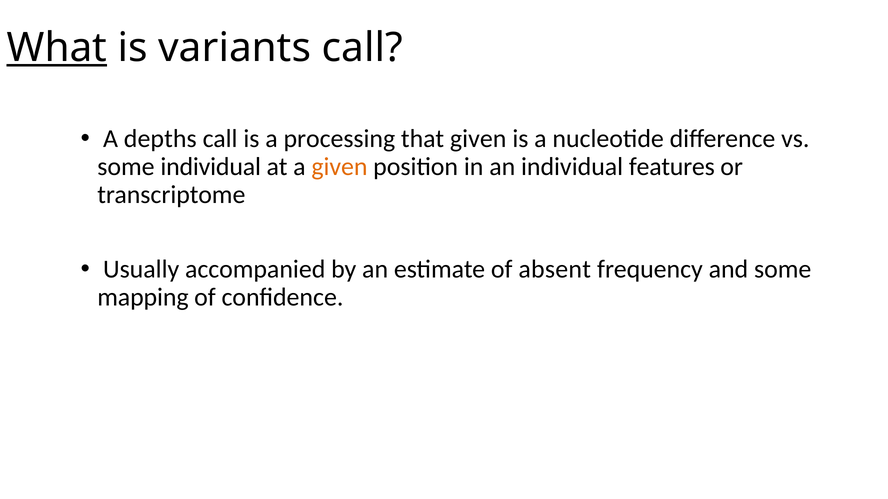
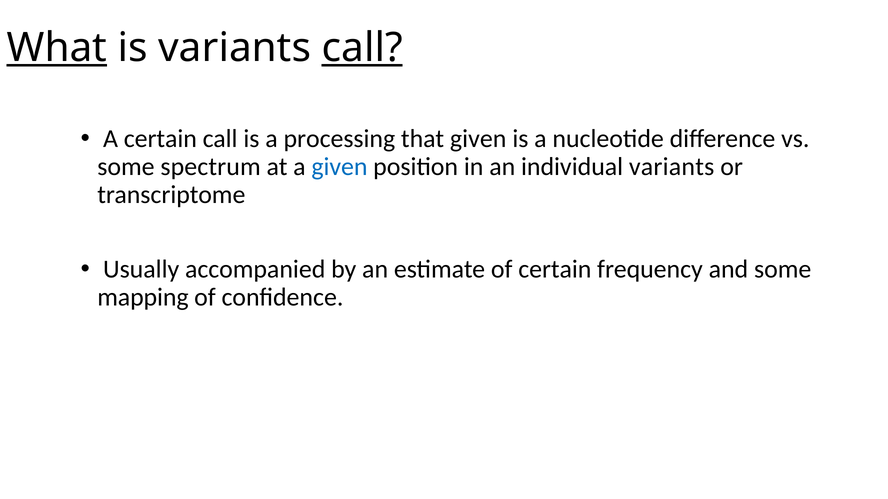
call underline: none -> present (362, 48)
A depths: depths -> certain (160, 139)
some individual: individual -> spectrum (211, 167)
given colour: orange -> blue (339, 167)
individual features: features -> variants (672, 167)
of absent: absent -> certain (555, 269)
